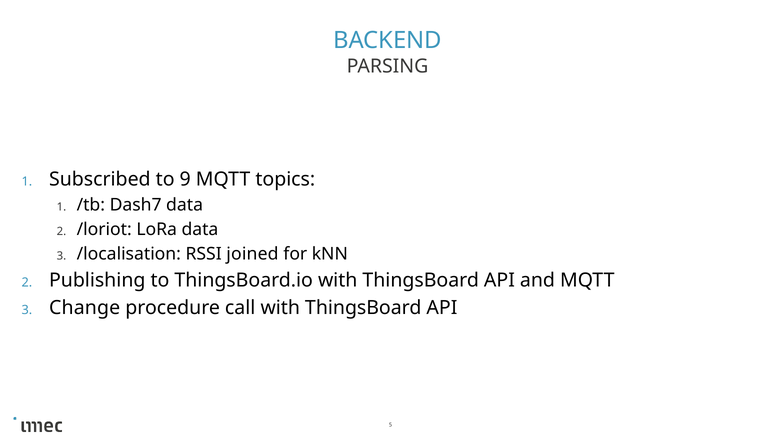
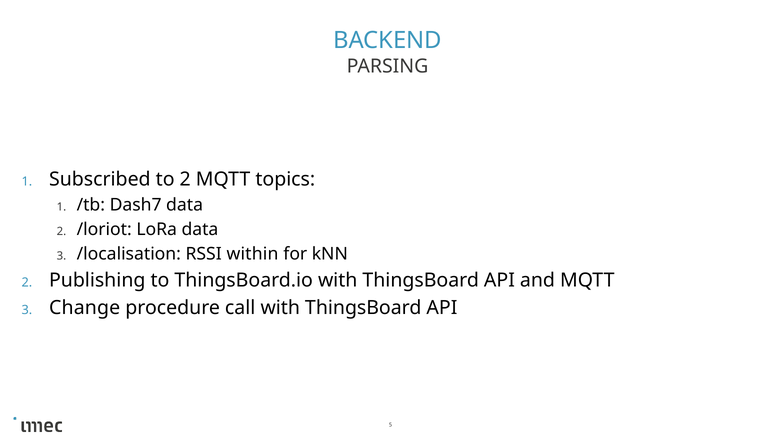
to 9: 9 -> 2 (185, 179)
joined: joined -> within (252, 254)
